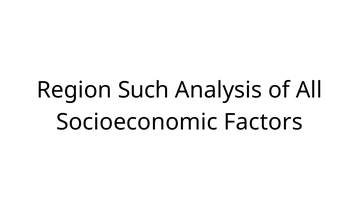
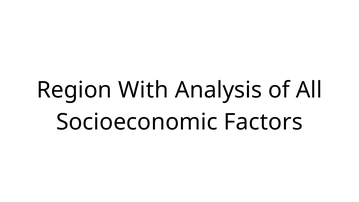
Such: Such -> With (143, 90)
